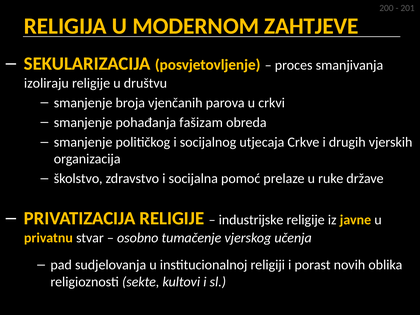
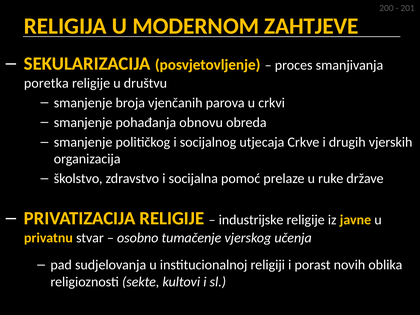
izoliraju: izoliraju -> poretka (46, 83)
fašizam: fašizam -> obnovu (201, 122)
